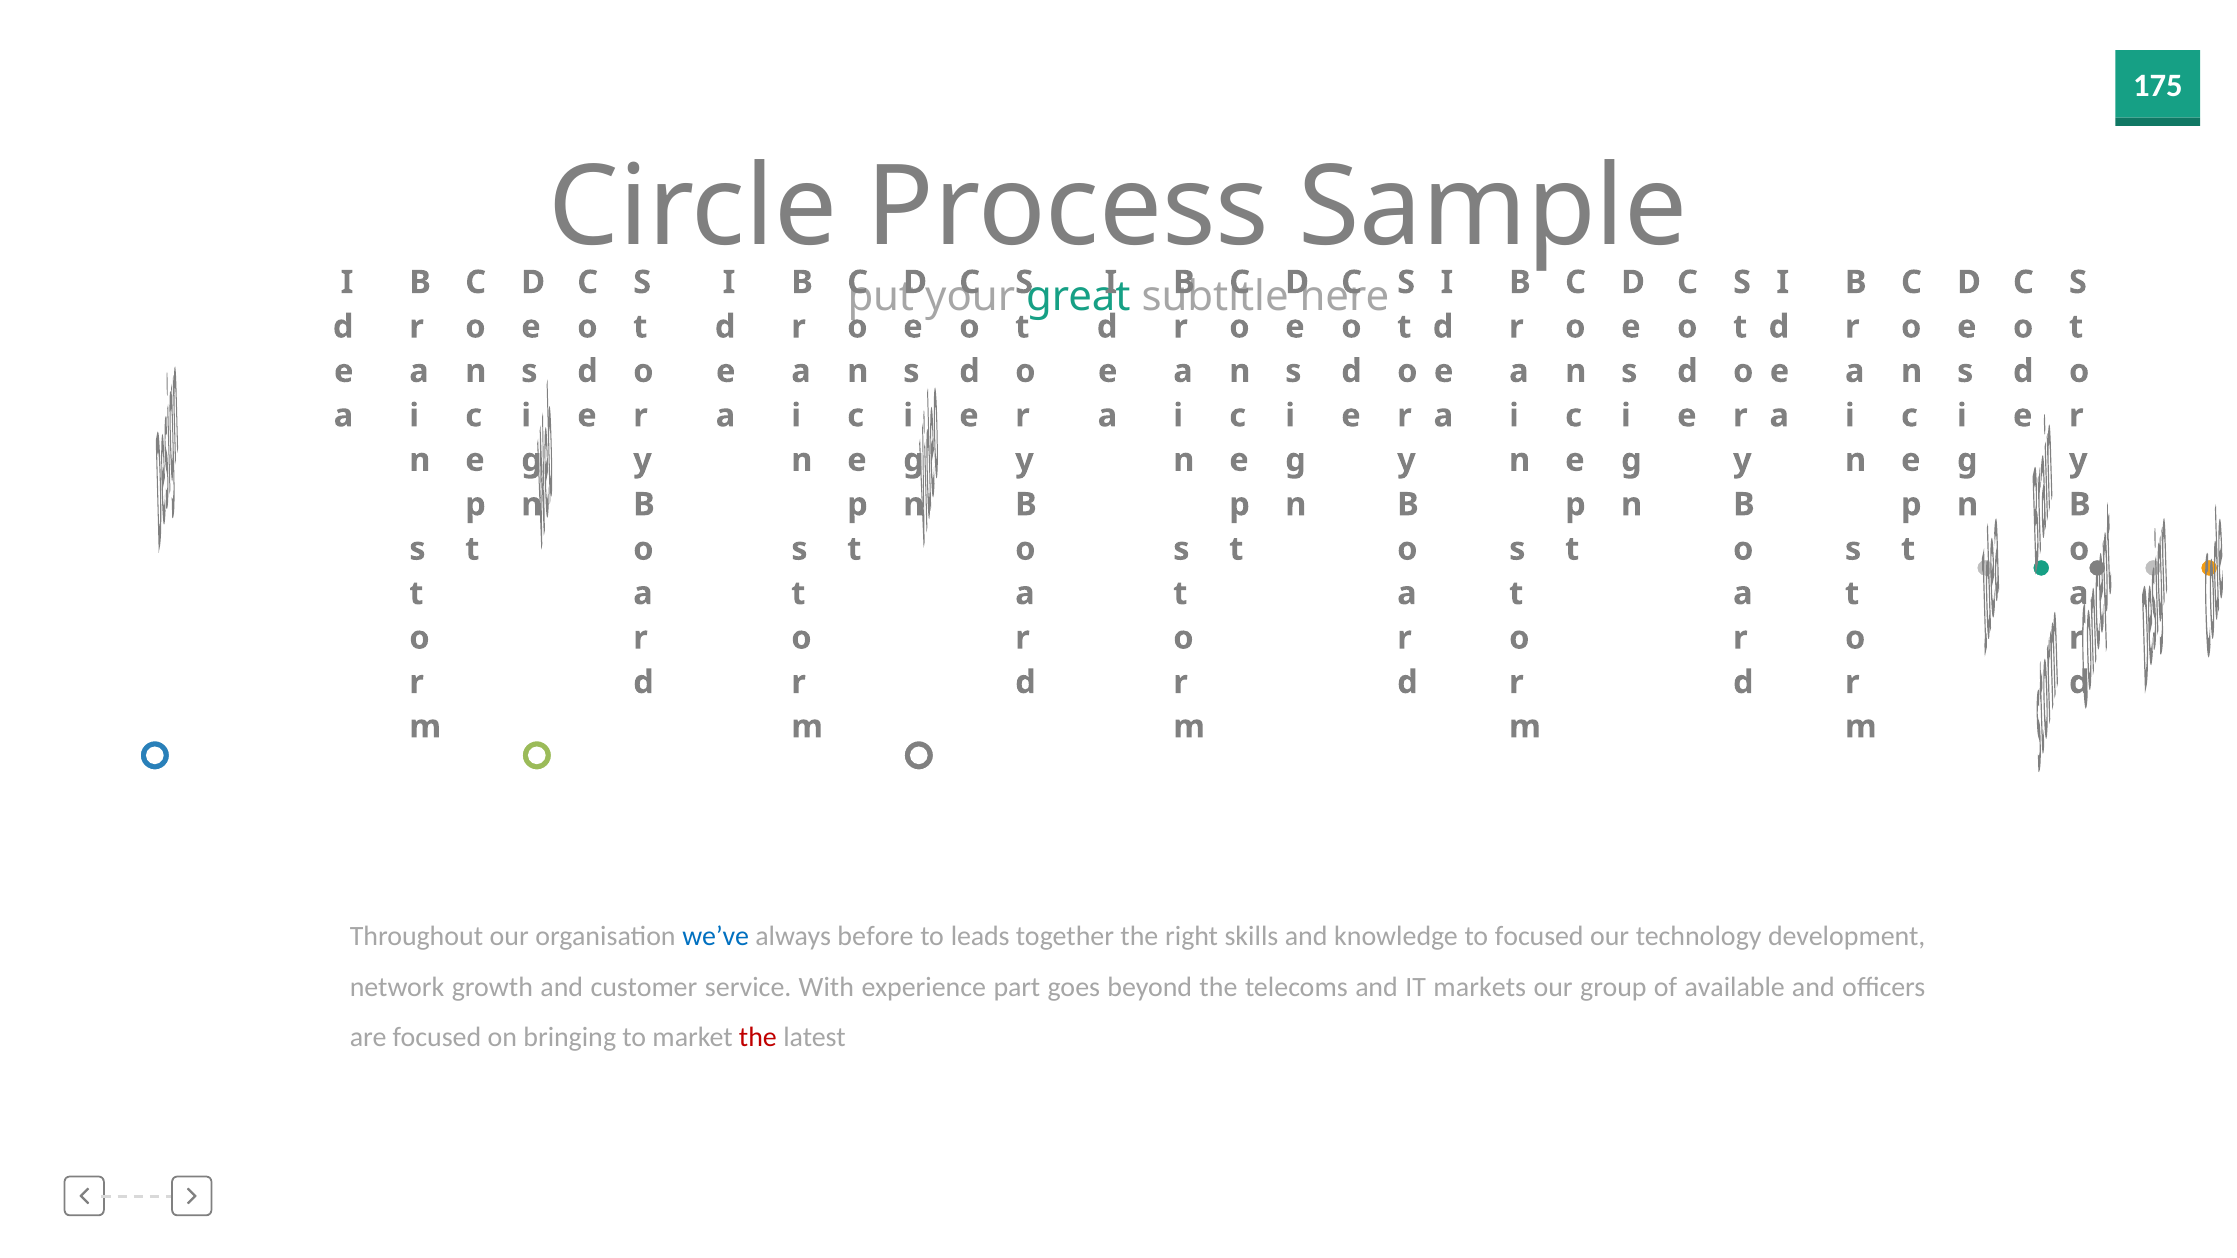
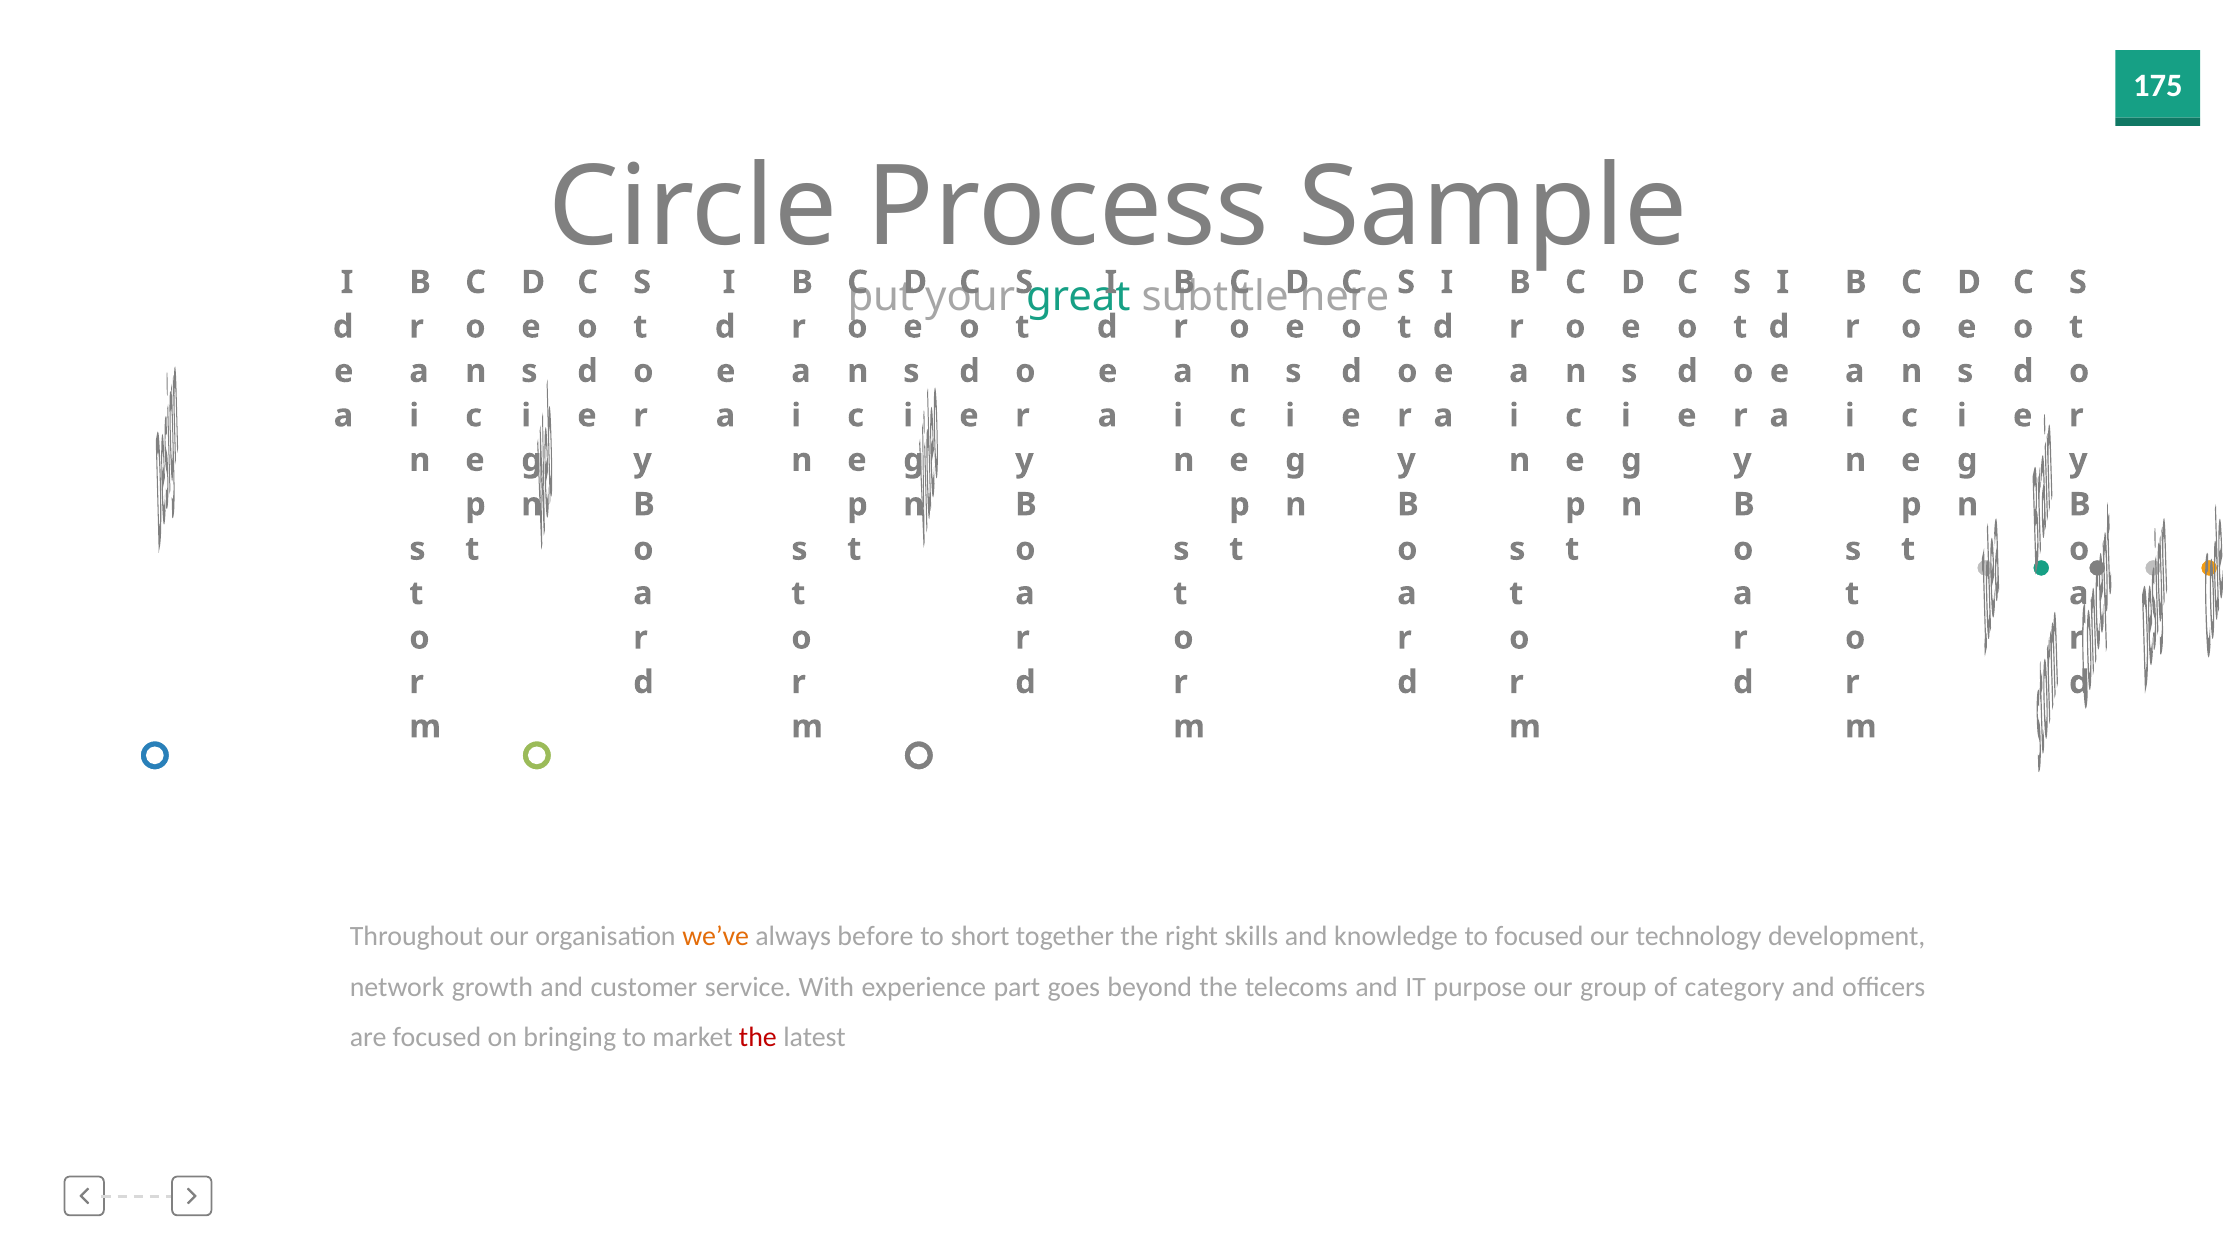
we’ve colour: blue -> orange (716, 937)
leads: leads -> short (980, 937)
markets: markets -> purpose (1480, 987)
available: available -> category (1735, 987)
